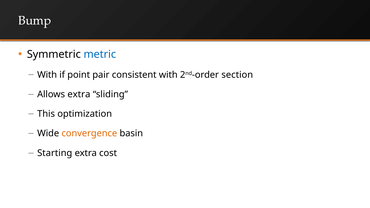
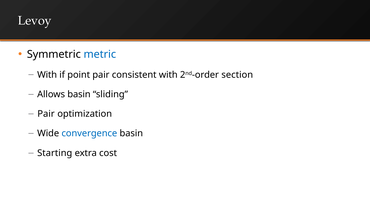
Bump: Bump -> Levoy (35, 21)
Allows extra: extra -> basin (79, 94)
This: This -> Pair (46, 114)
convergence colour: orange -> blue (89, 134)
